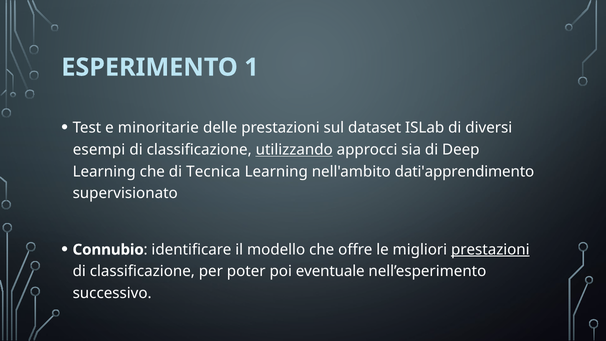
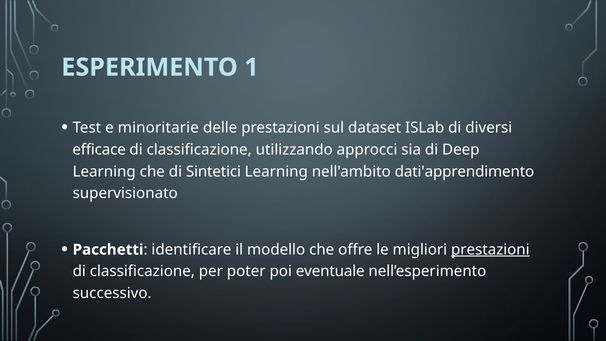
esempi: esempi -> efficace (99, 150)
utilizzando underline: present -> none (294, 150)
Tecnica: Tecnica -> Sintetici (213, 172)
Connubio: Connubio -> Pacchetti (108, 250)
